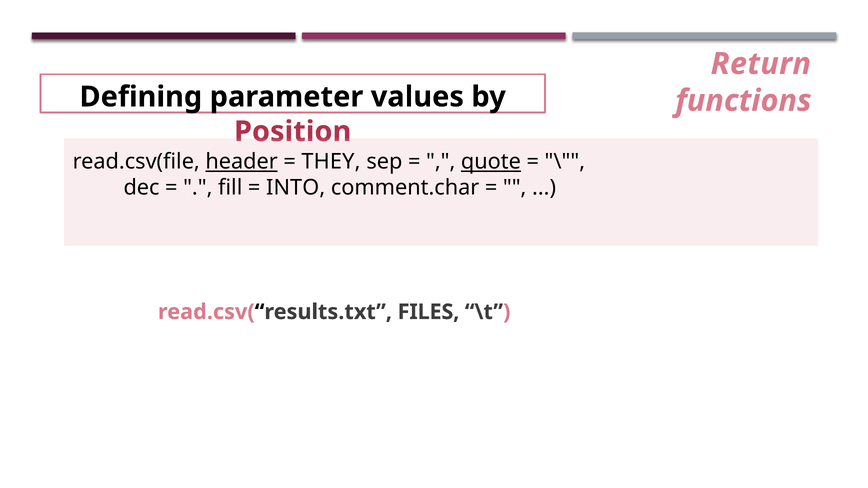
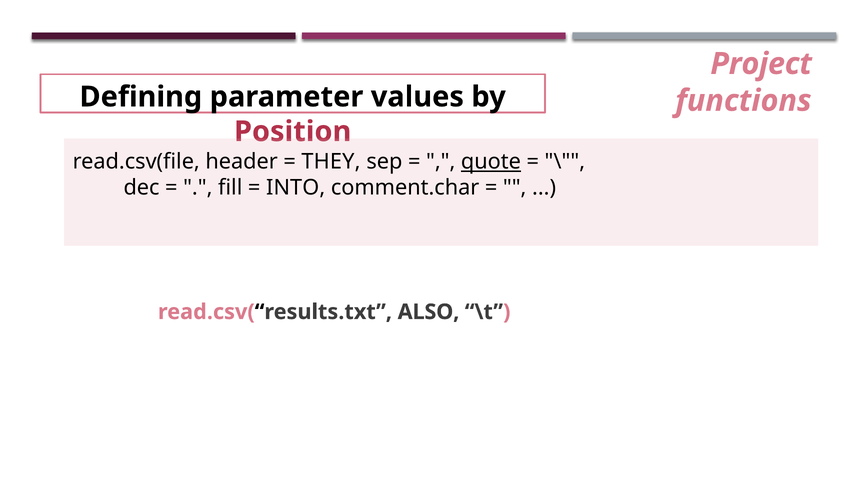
Return: Return -> Project (761, 64)
header underline: present -> none (242, 162)
FILES: FILES -> ALSO (428, 312)
